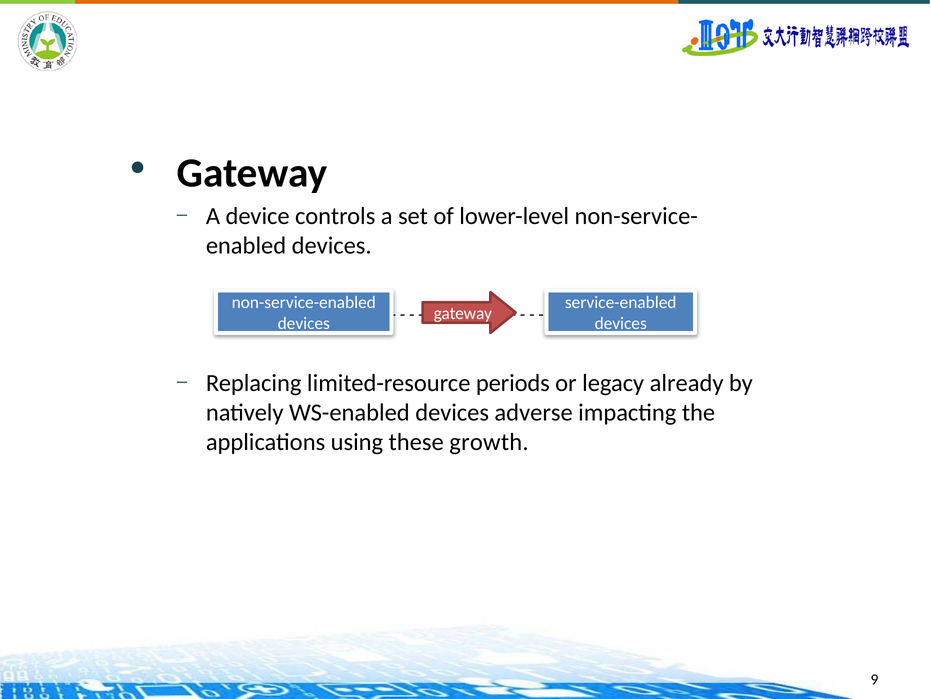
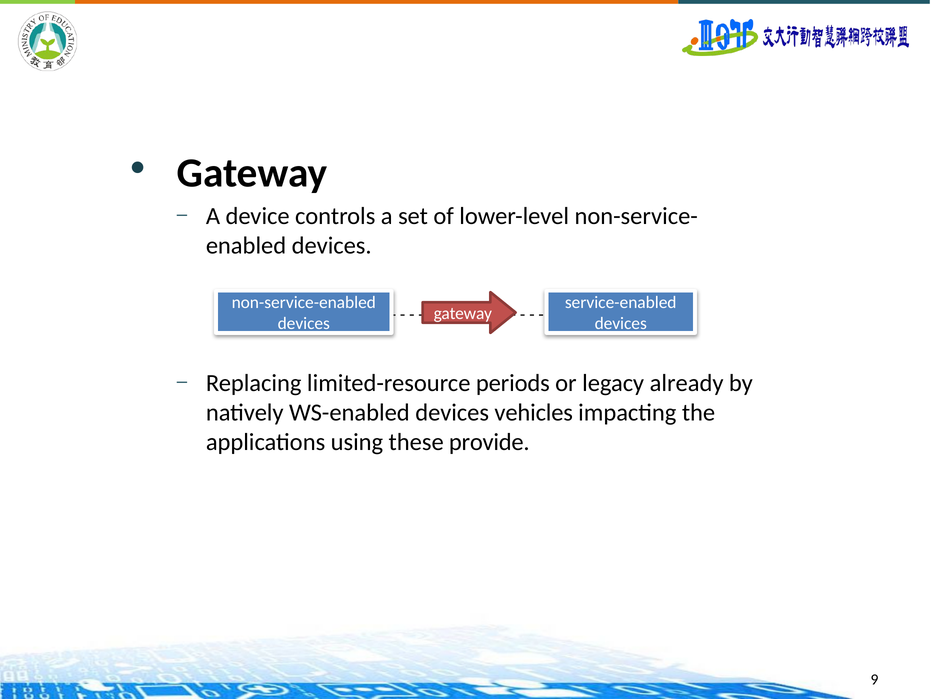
adverse: adverse -> vehicles (534, 412)
growth: growth -> provide (489, 442)
